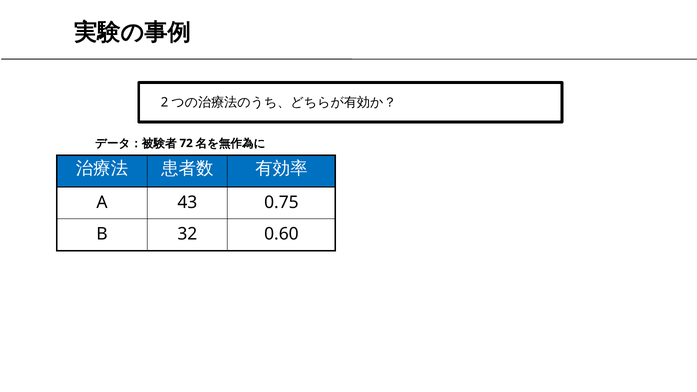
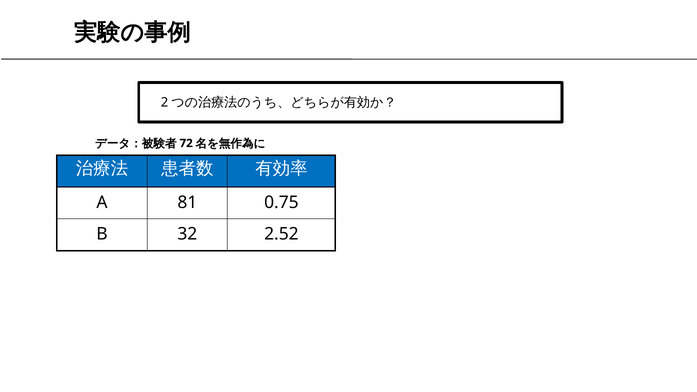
43: 43 -> 81 (187, 202)
0.60: 0.60 -> 2.52 (281, 234)
